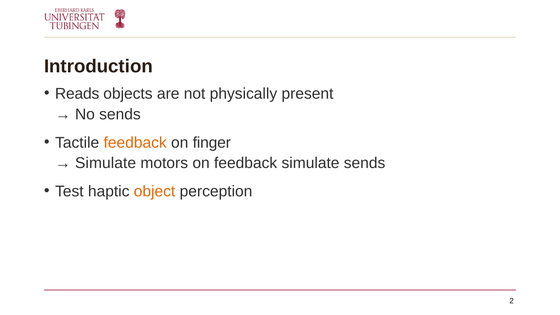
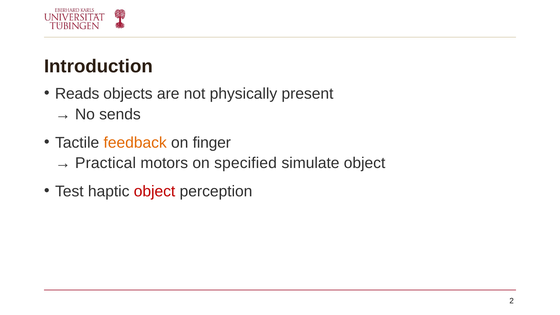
Simulate: Simulate -> Practical (106, 163)
on feedback: feedback -> specified (246, 163)
simulate sends: sends -> object (365, 163)
object colour: orange -> red (155, 191)
